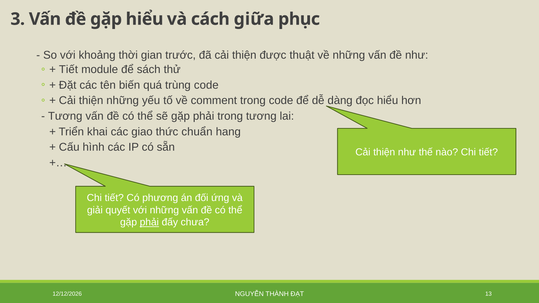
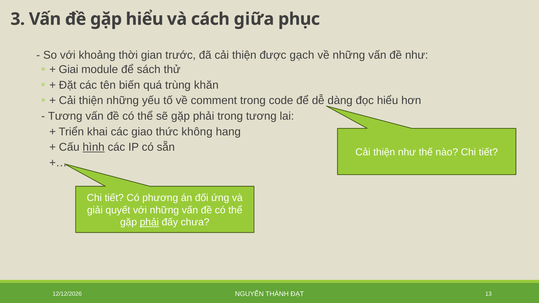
thuật: thuật -> gạch (302, 55)
Tiết: Tiết -> Giai (69, 70)
trùng code: code -> khăn (206, 85)
chuẩn: chuẩn -> không (197, 132)
hình underline: none -> present (94, 147)
